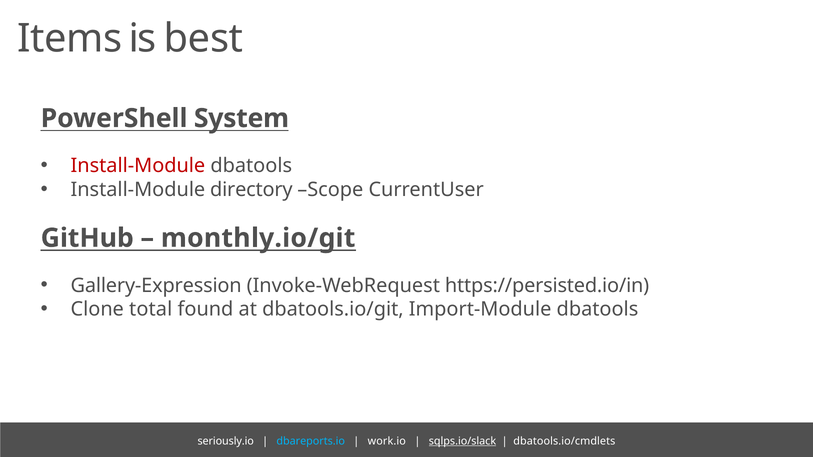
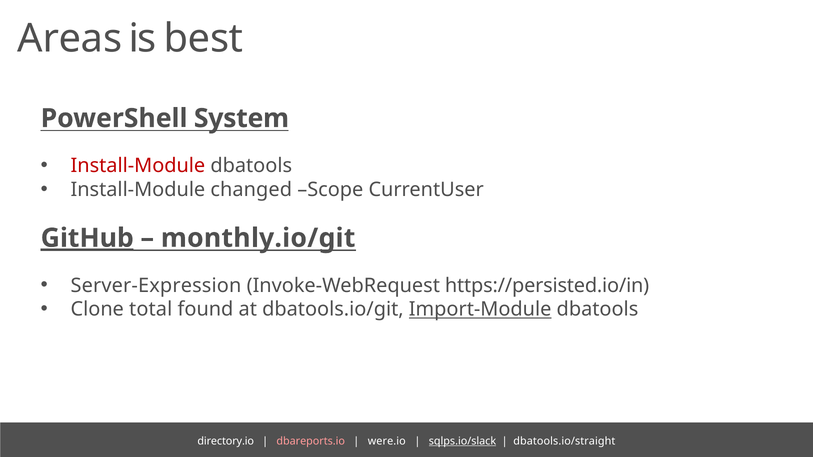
Items: Items -> Areas (70, 39)
directory: directory -> changed (251, 190)
GitHub underline: none -> present (87, 238)
Gallery-Expression: Gallery-Expression -> Server-Expression (156, 285)
Import-Module underline: none -> present (480, 309)
seriously.io: seriously.io -> directory.io (226, 441)
dbareports.io colour: light blue -> pink (311, 441)
work.io: work.io -> were.io (387, 441)
dbatools.io/cmdlets: dbatools.io/cmdlets -> dbatools.io/straight (564, 441)
